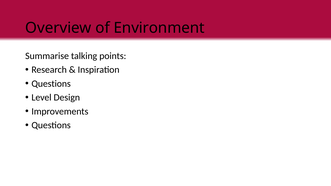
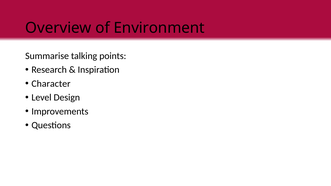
Questions: Questions -> Character (51, 84)
